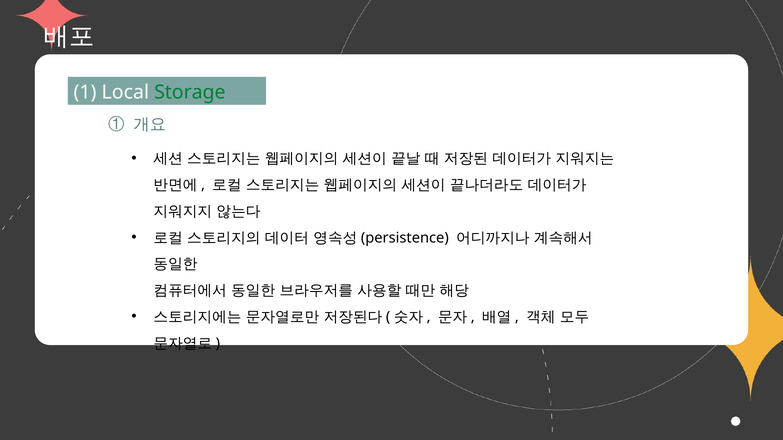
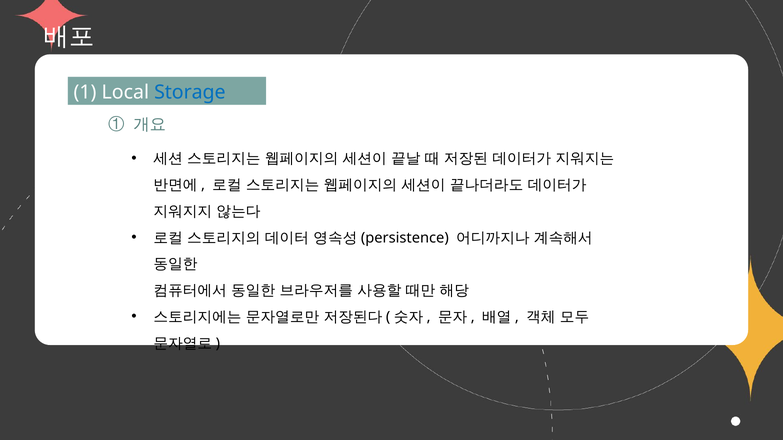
Storage colour: green -> blue (190, 92)
